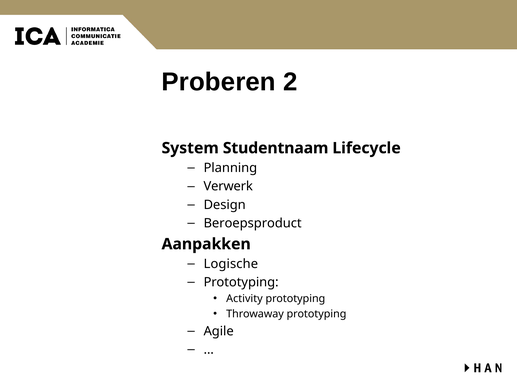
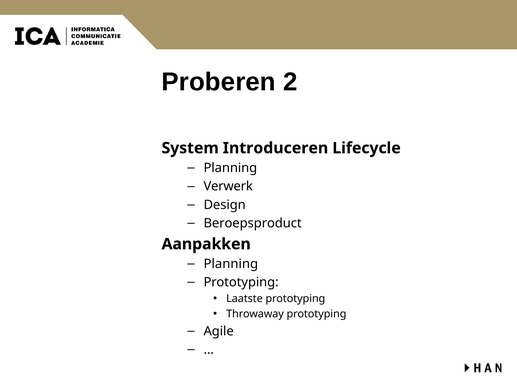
Studentnaam: Studentnaam -> Introduceren (276, 148)
Logische: Logische -> Planning (231, 264)
Activity: Activity -> Laatste (244, 299)
